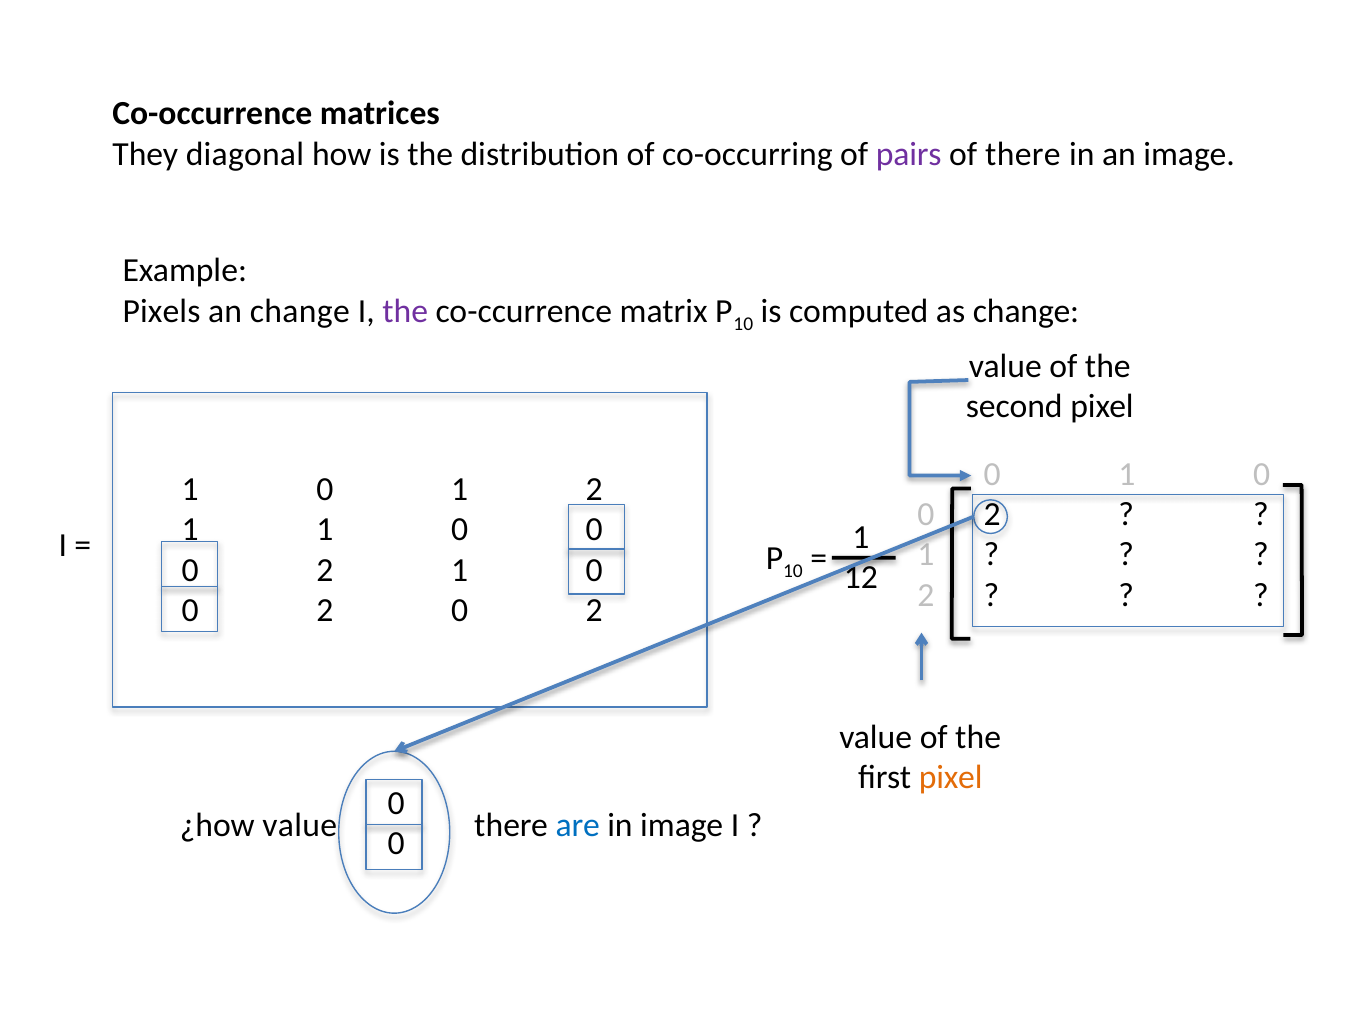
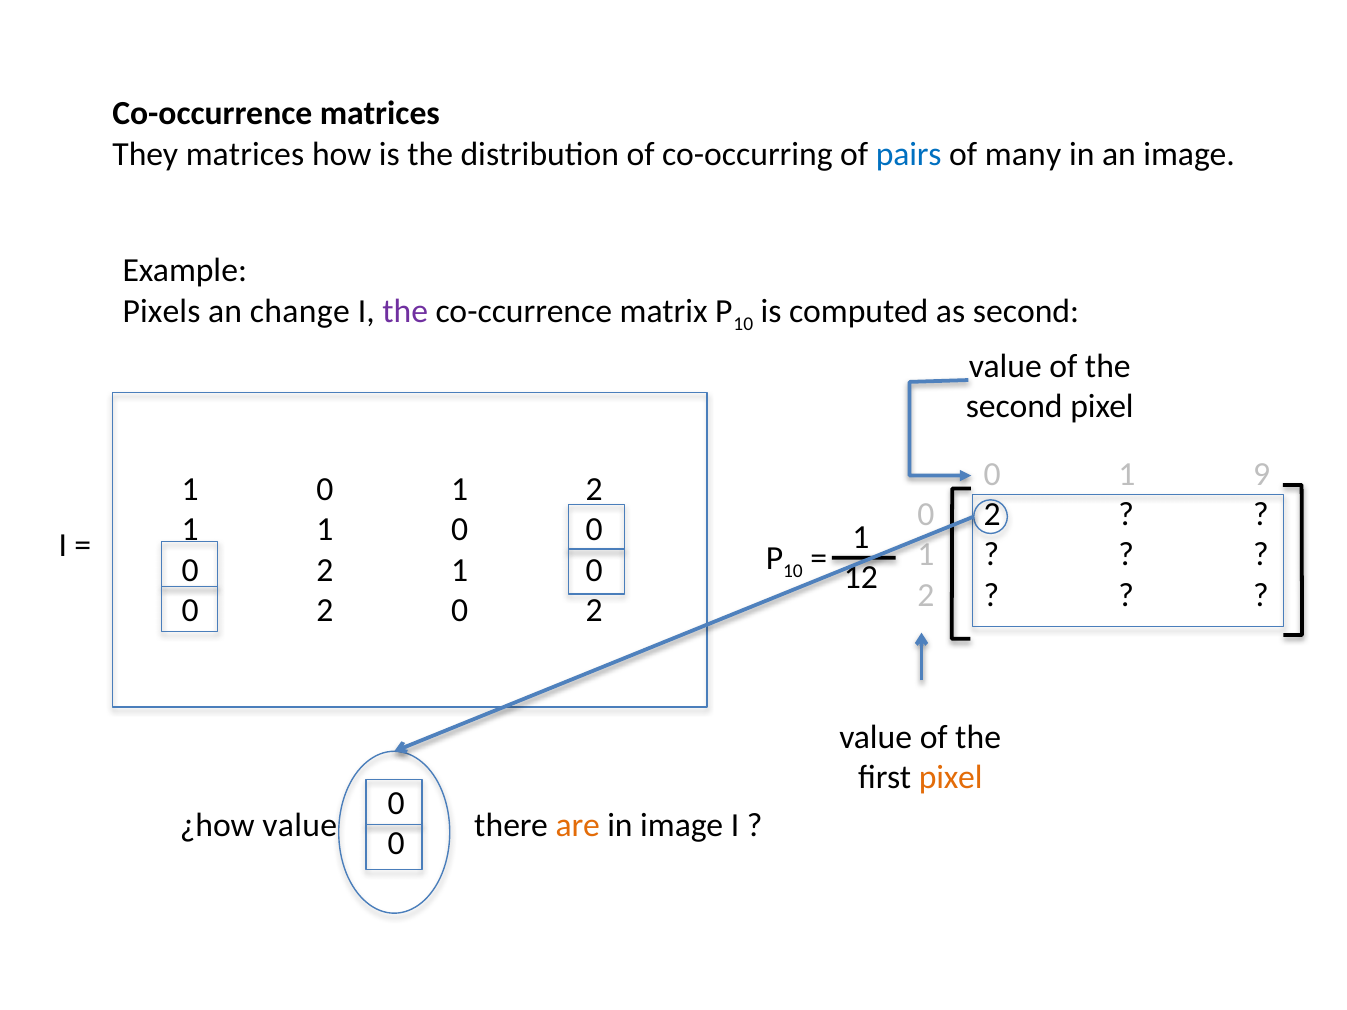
They diagonal: diagonal -> matrices (245, 154)
pairs colour: purple -> blue (909, 154)
of there: there -> many (1023, 154)
as change: change -> second (1026, 311)
0 1 0: 0 -> 9 (1262, 474)
are colour: blue -> orange (578, 825)
